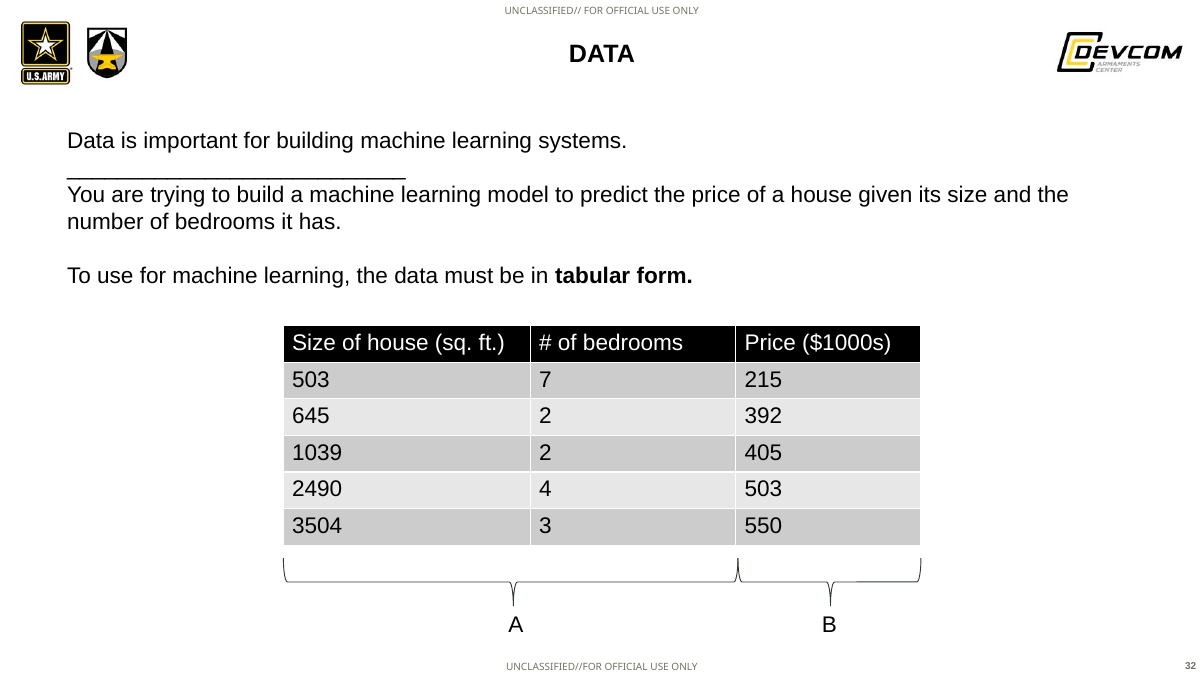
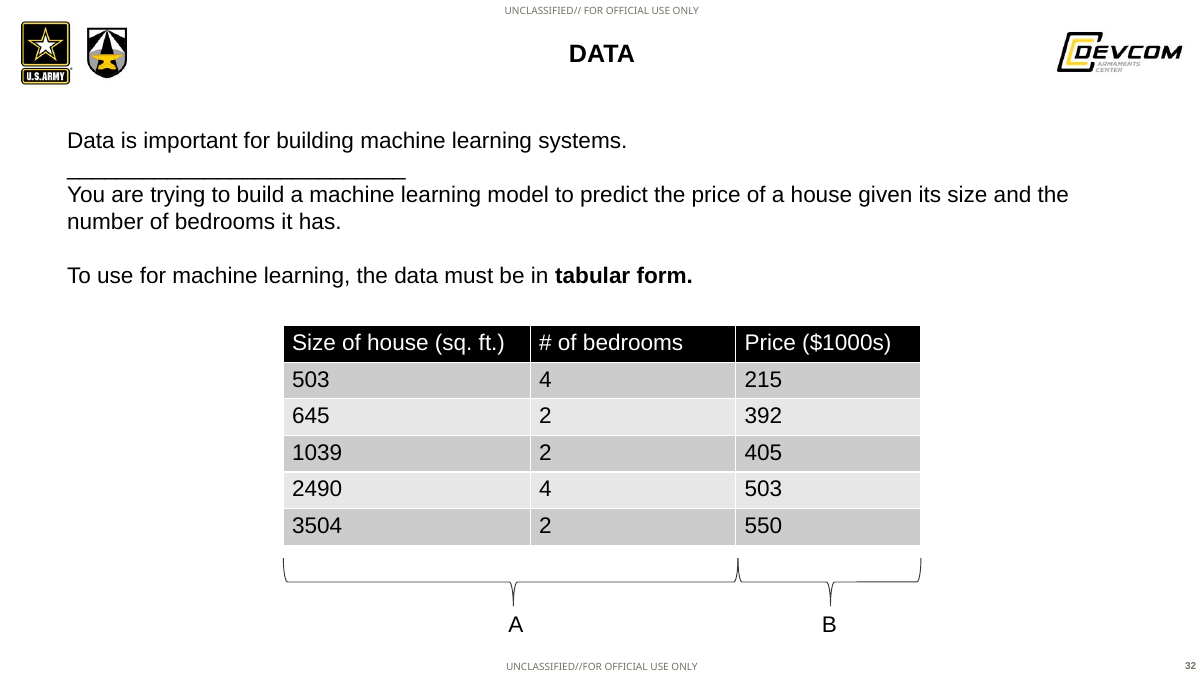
503 7: 7 -> 4 (545, 380)
3504 3: 3 -> 2 (545, 526)
